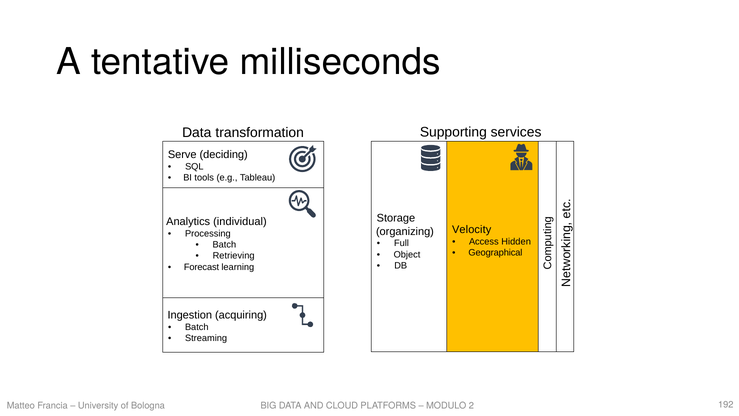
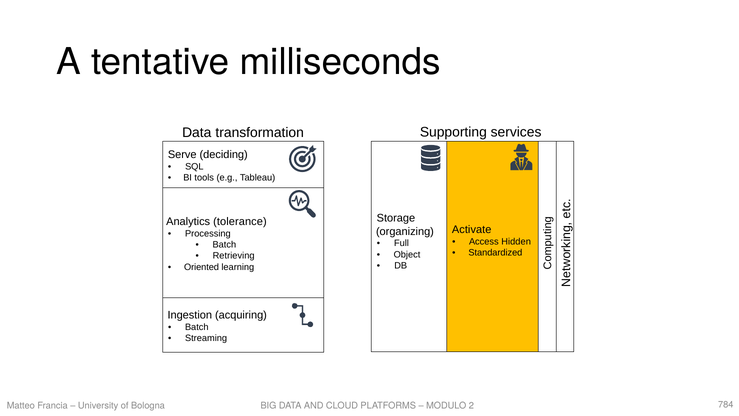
individual: individual -> tolerance (240, 221)
Velocity: Velocity -> Activate (472, 230)
Geographical: Geographical -> Standardized (495, 253)
Forecast: Forecast -> Oriented (202, 267)
192: 192 -> 784 (726, 404)
